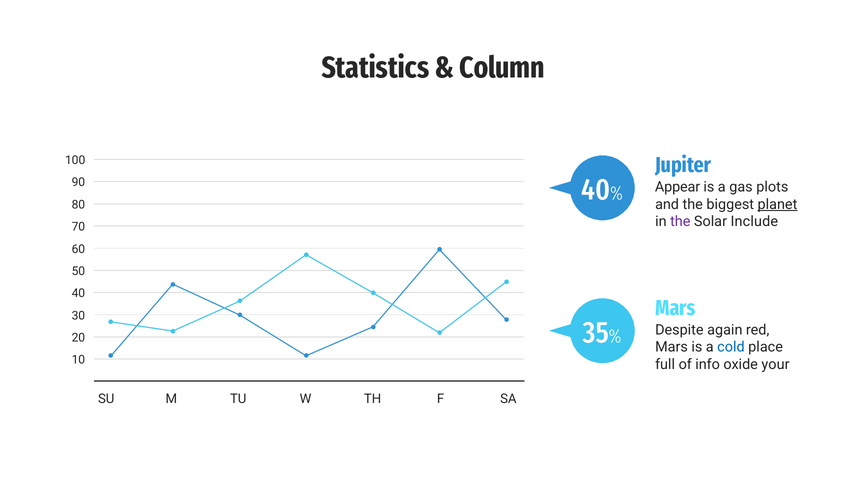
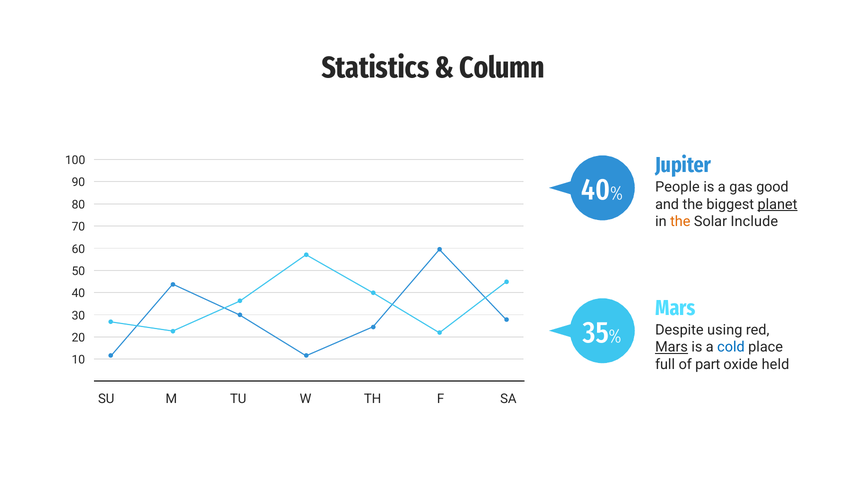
Appear: Appear -> People (677, 187)
plots: plots -> good (772, 187)
the colour: purple -> orange (680, 222)
again: again -> using (725, 330)
Mars underline: none -> present (672, 347)
info: info -> part (708, 365)
your: your -> held (775, 365)
